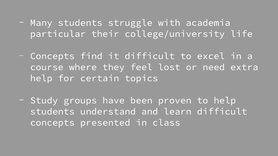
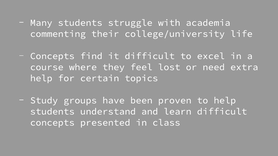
particular: particular -> commenting (58, 34)
